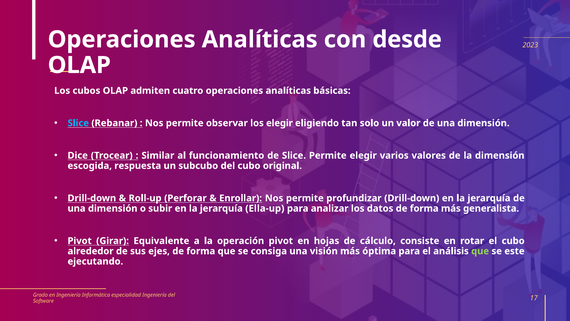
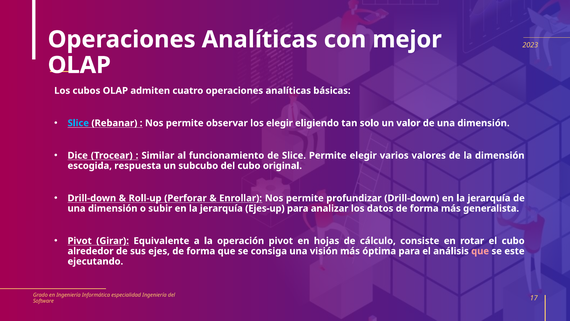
desde: desde -> mejor (407, 39)
Ella-up: Ella-up -> Ejes-up (265, 208)
que colour: light green -> pink (480, 251)
